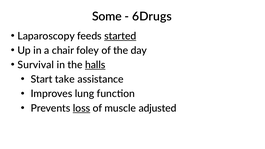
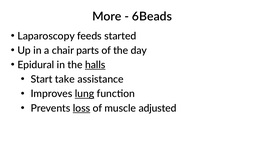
Some: Some -> More (107, 16)
6Drugs: 6Drugs -> 6Beads (152, 16)
started underline: present -> none (120, 36)
foley: foley -> parts (88, 51)
Survival: Survival -> Epidural (36, 65)
lung underline: none -> present (85, 94)
